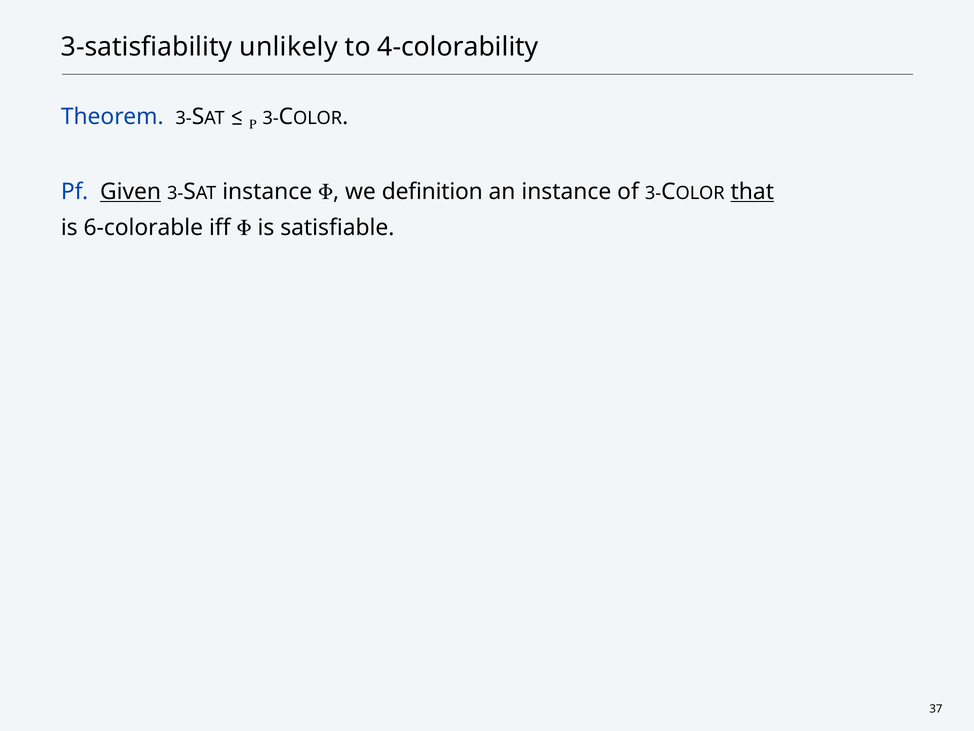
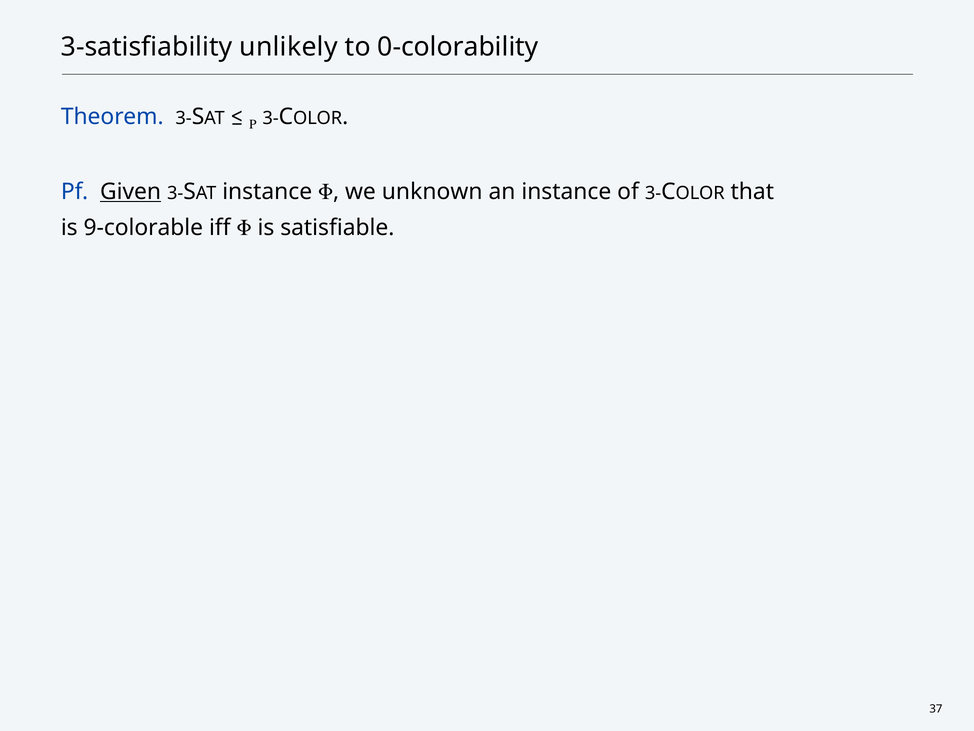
4-colorability: 4-colorability -> 0-colorability (458, 47)
definition: definition -> unknown (432, 192)
that underline: present -> none (752, 192)
6-colorable: 6-colorable -> 9-colorable (143, 228)
